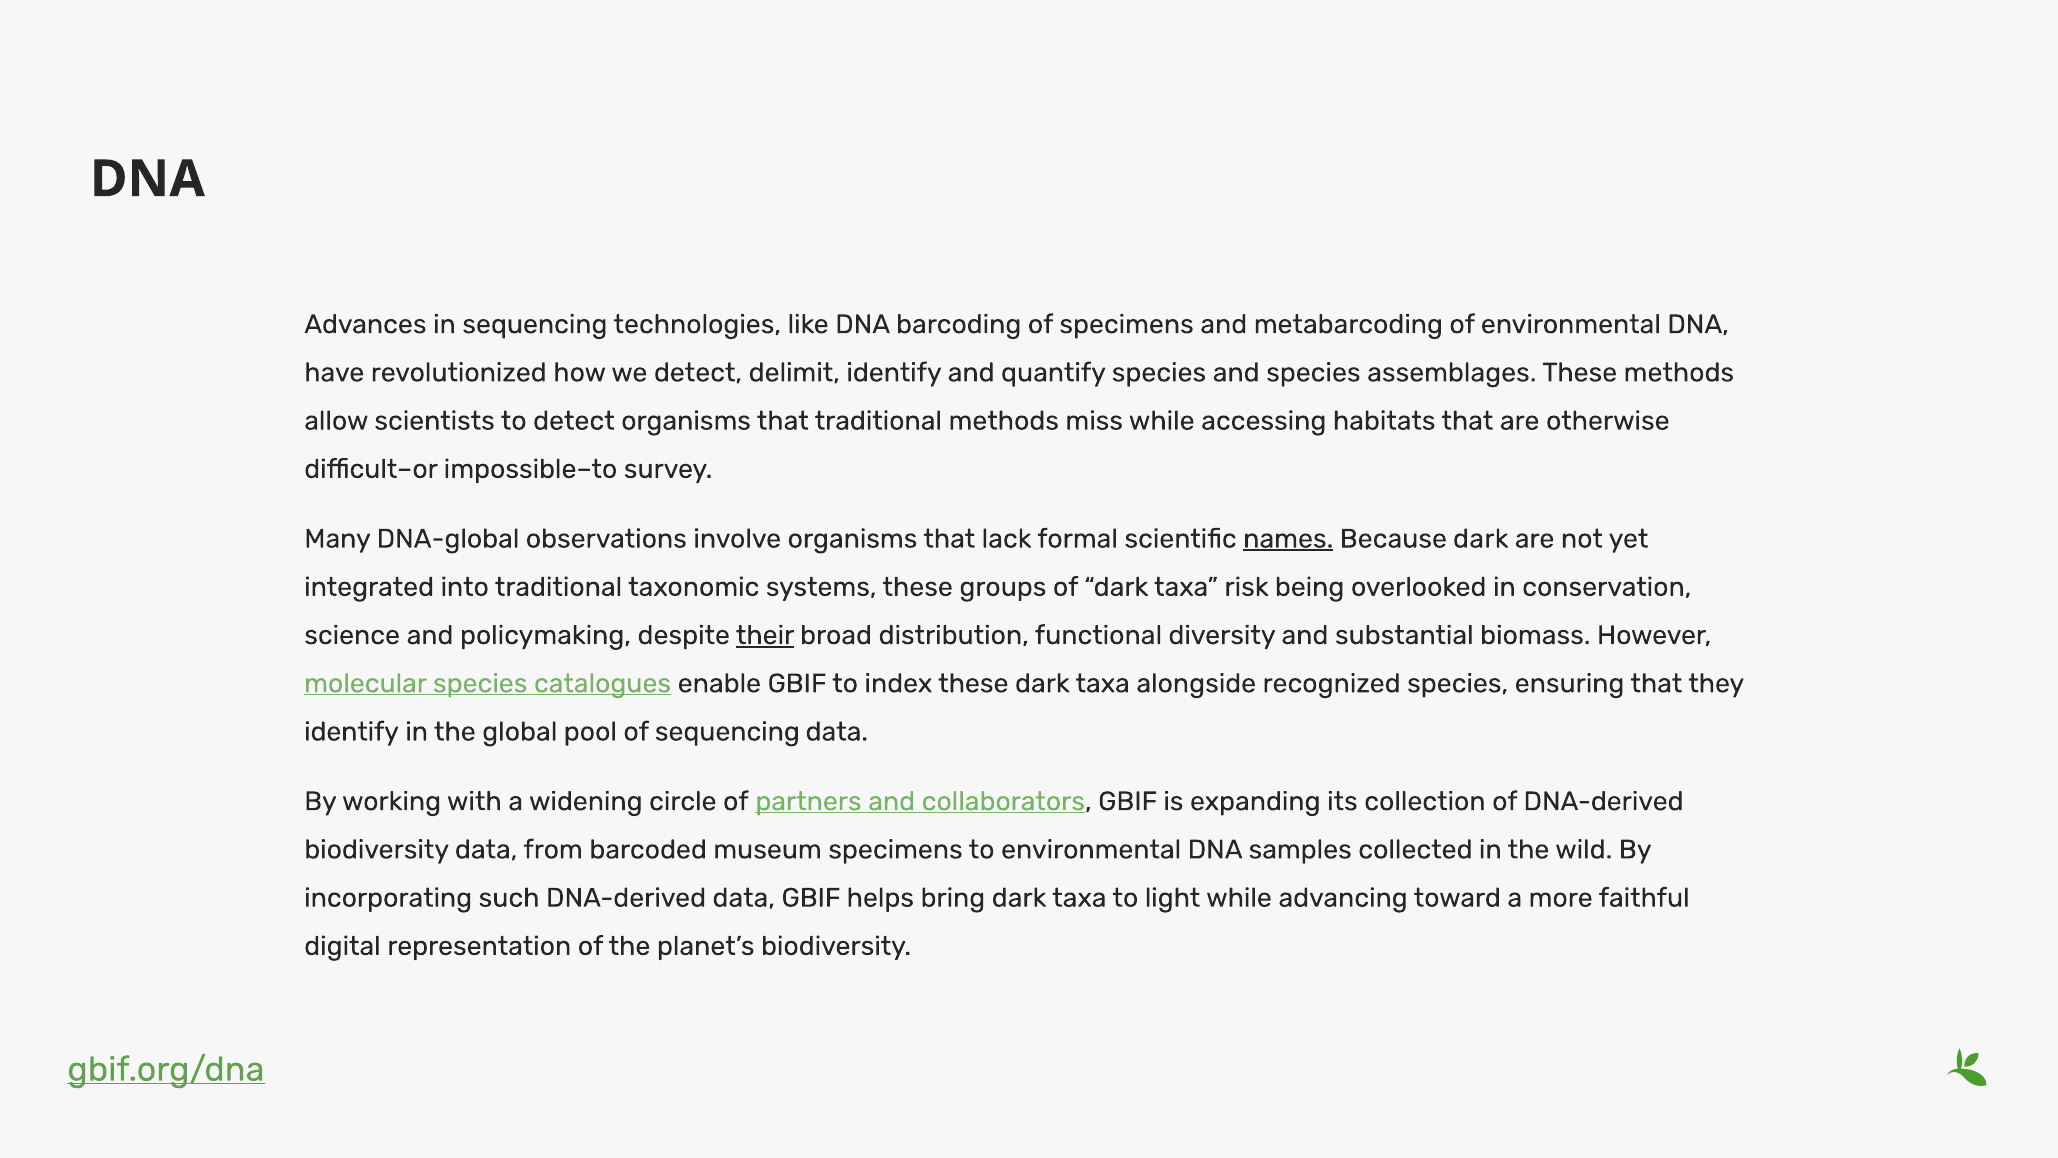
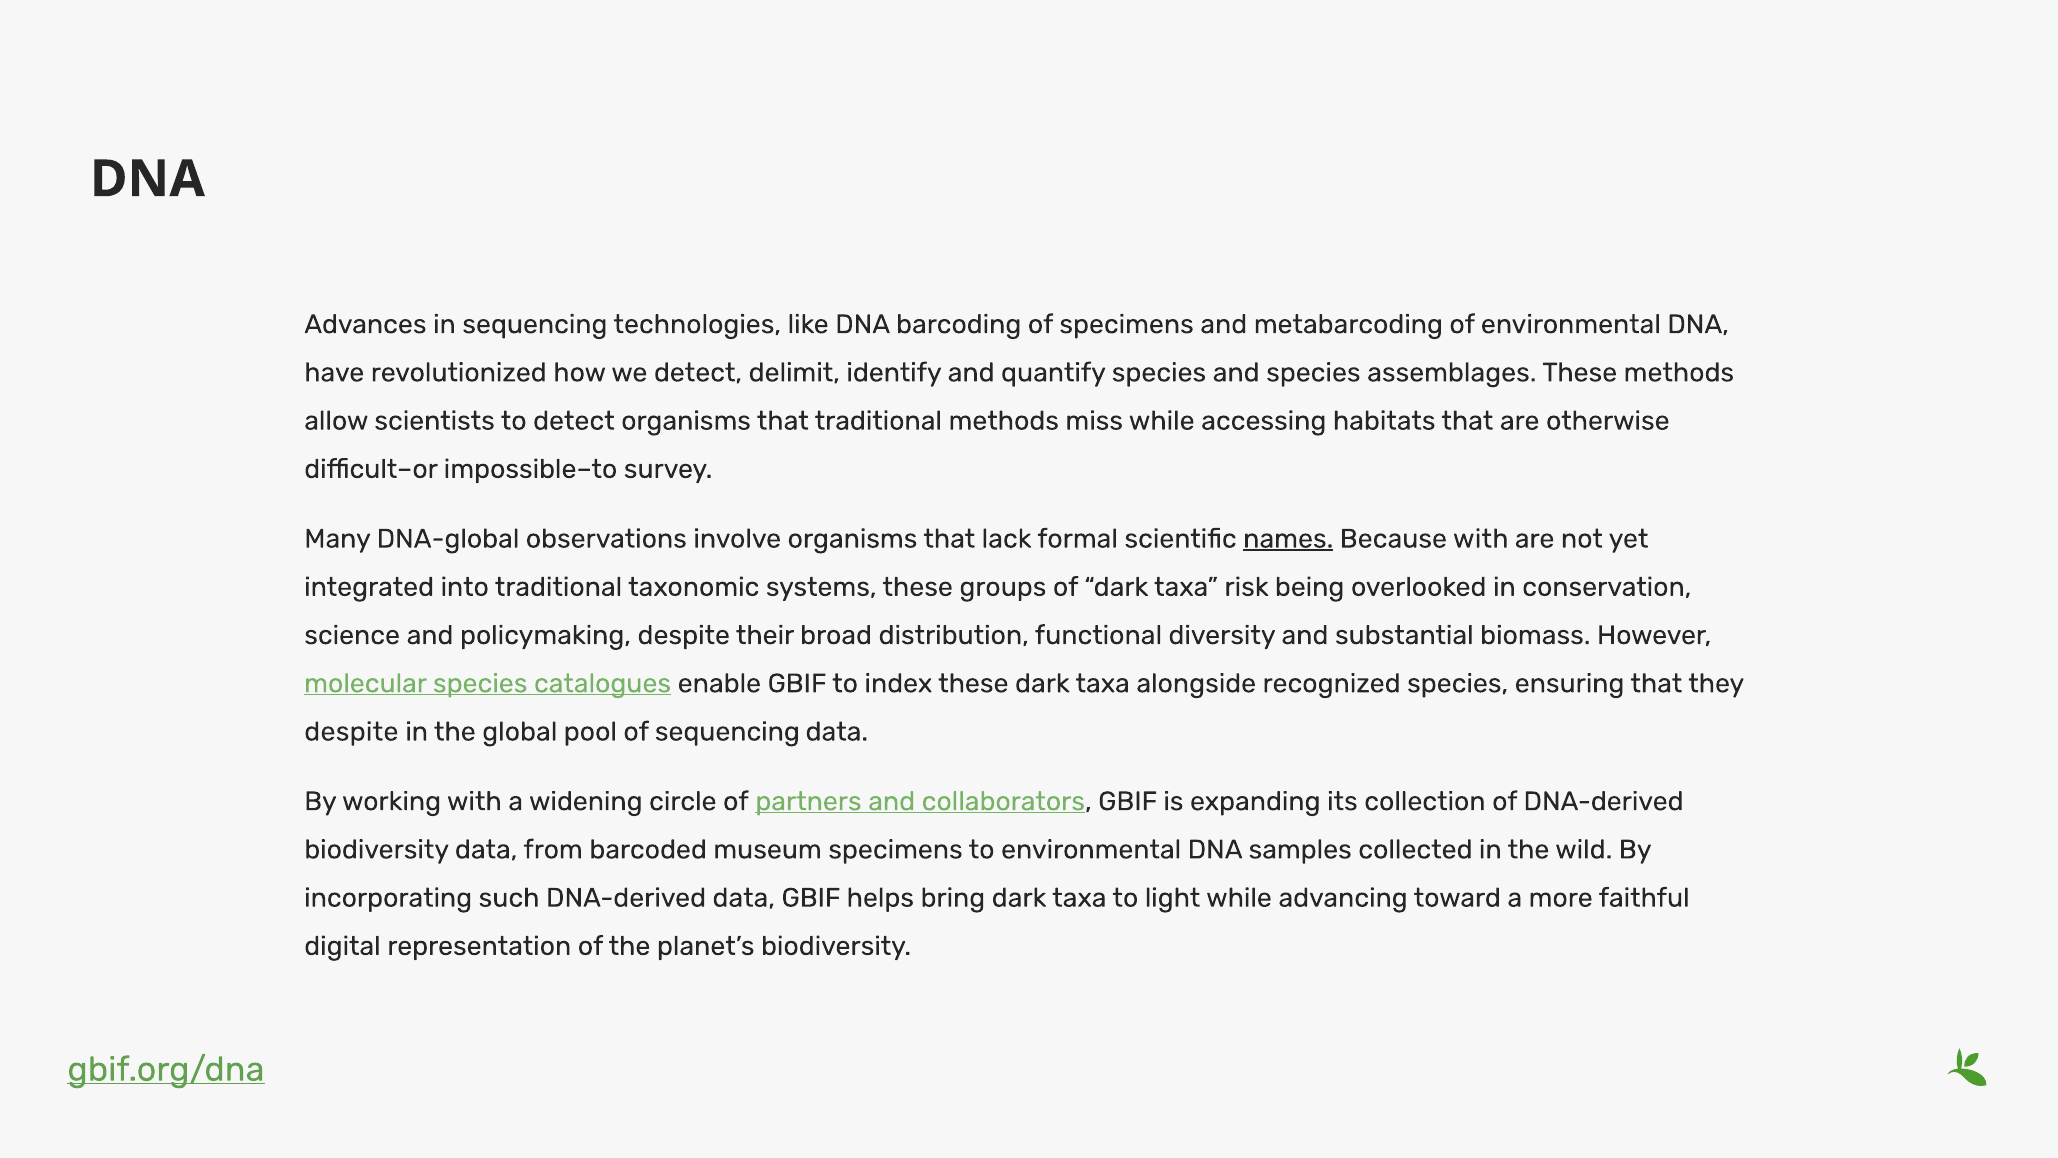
Because dark: dark -> with (1481, 539)
their underline: present -> none (765, 635)
identify: identify -> despite (351, 732)
